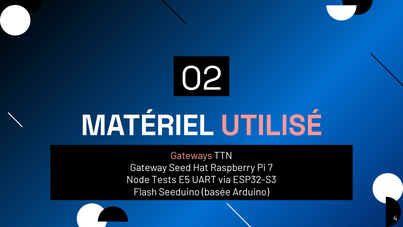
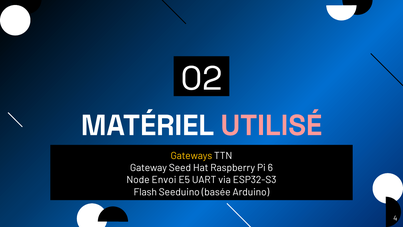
Gateways colour: pink -> yellow (191, 155)
7: 7 -> 6 (270, 168)
Tests: Tests -> Envoi (164, 180)
